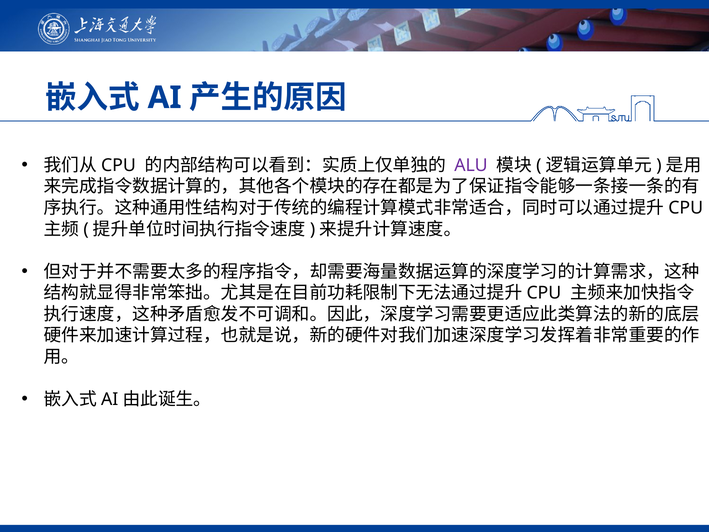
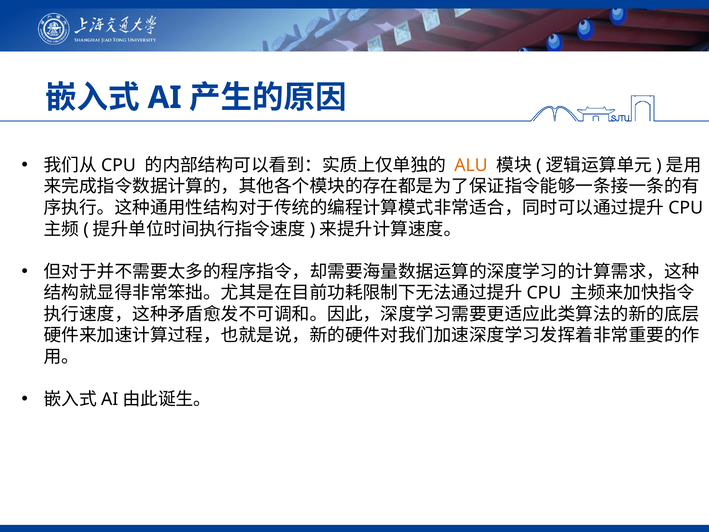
ALU colour: purple -> orange (471, 165)
